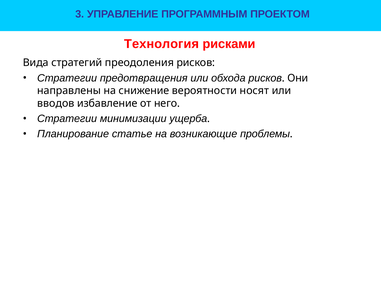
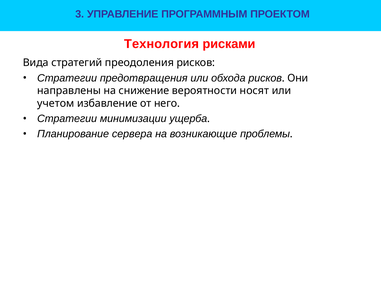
вводов: вводов -> учетом (56, 103)
статье: статье -> сервера (132, 134)
